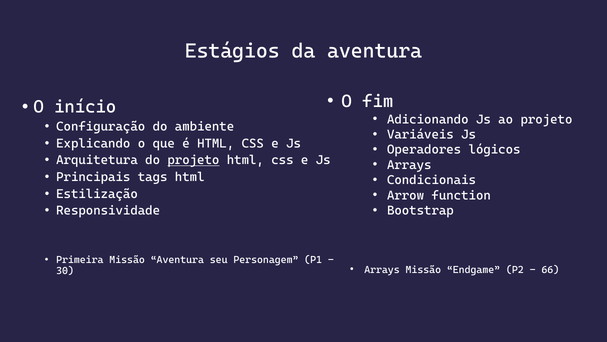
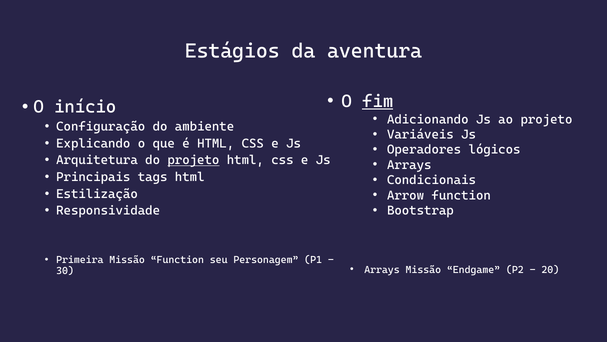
fim underline: none -> present (378, 101)
Missão Aventura: Aventura -> Function (177, 260)
66: 66 -> 20 (550, 269)
